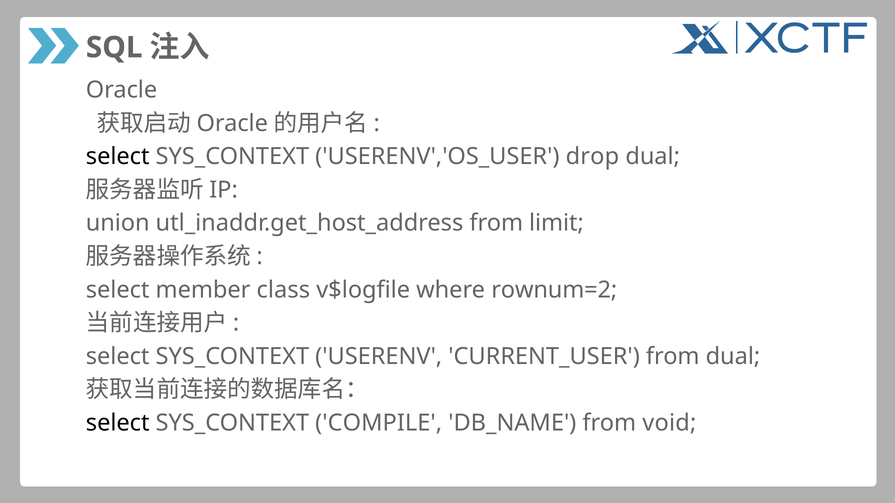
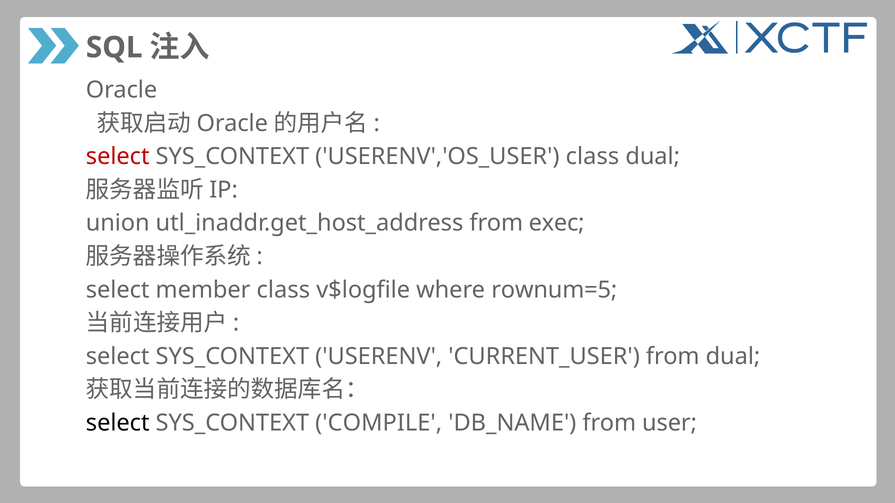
select colour: black -> red (118, 157)
USERENV','OS_USER drop: drop -> class (592, 157)
limit: limit -> exec (557, 223)
rownum=2: rownum=2 -> rownum=5 (554, 290)
void: void -> user (670, 423)
